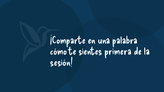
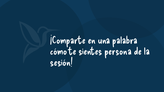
primera: primera -> persona (118, 51)
